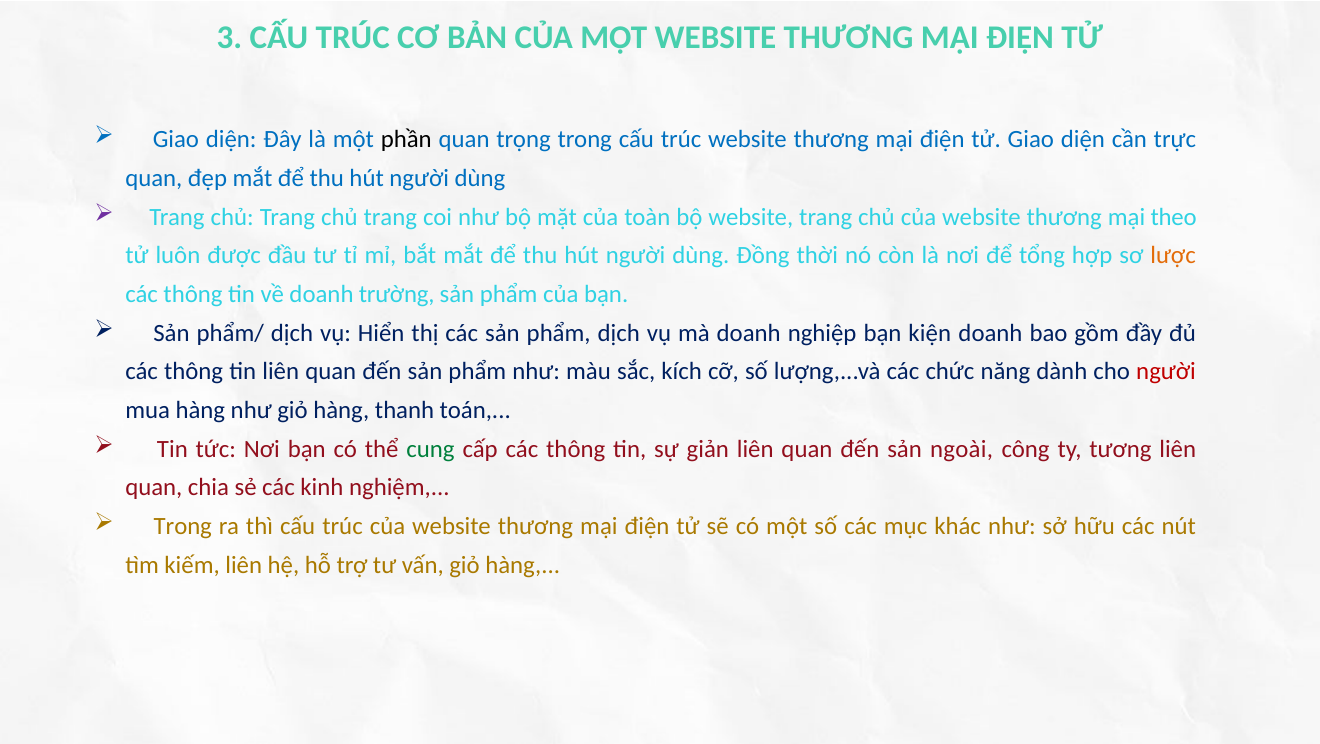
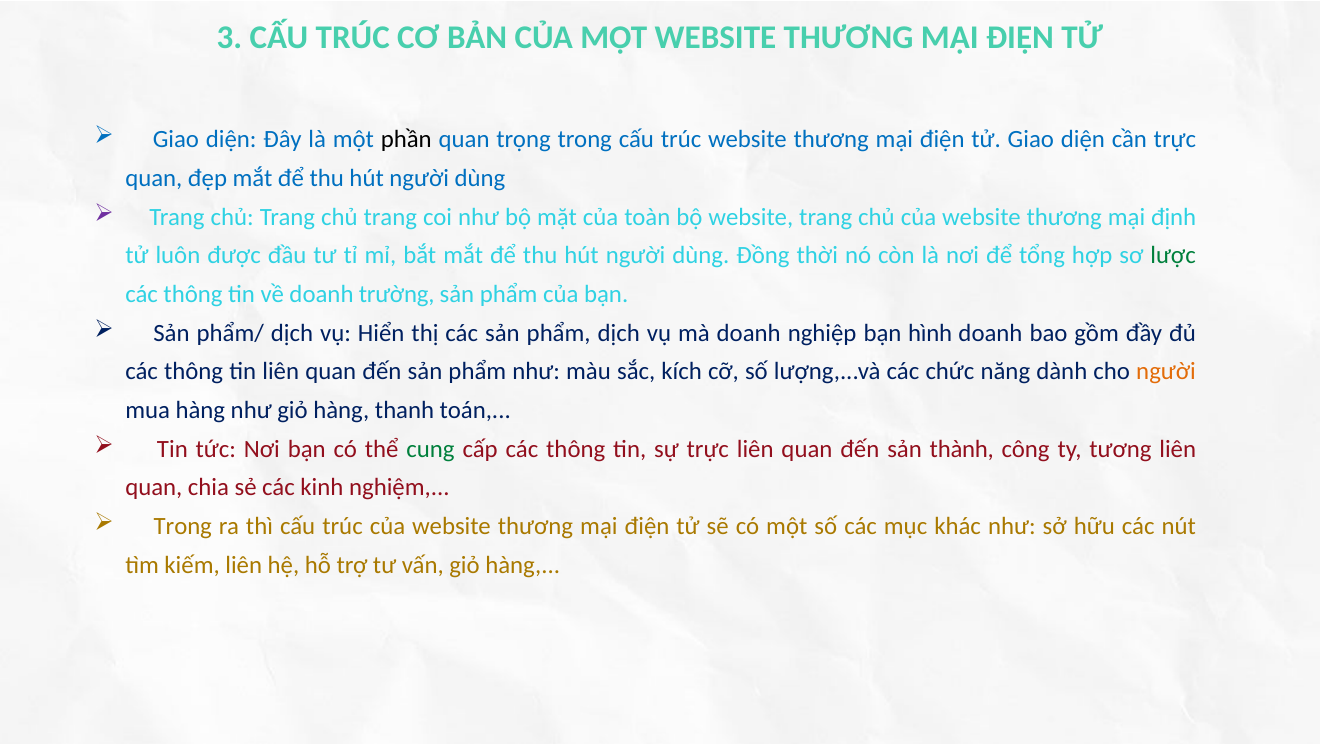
theo: theo -> định (1174, 217)
lược colour: orange -> green (1173, 256)
kiện: kiện -> hình (930, 333)
người colour: red -> orange (1166, 372)
sự giản: giản -> trực (708, 449)
ngoài: ngoài -> thành (962, 449)
